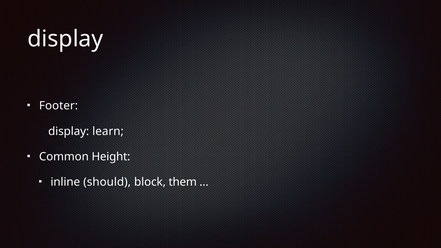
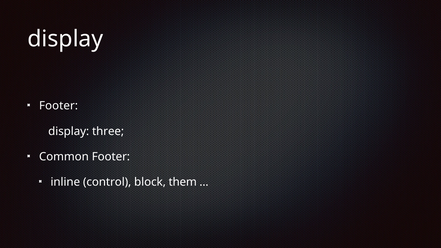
learn: learn -> three (108, 131)
Common Height: Height -> Footer (111, 157)
should: should -> control (107, 182)
